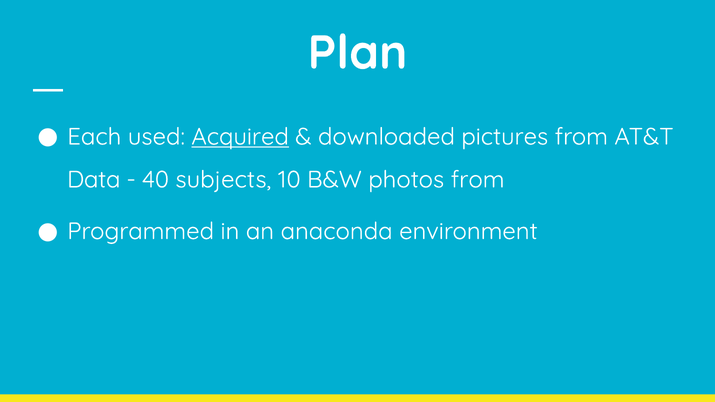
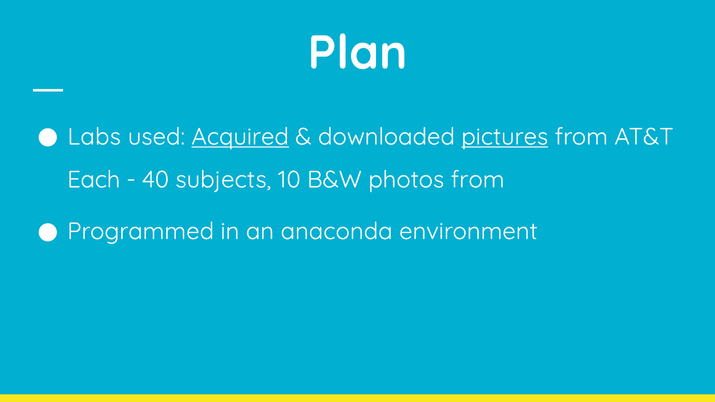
Each: Each -> Labs (94, 137)
pictures underline: none -> present (505, 137)
Data: Data -> Each (94, 180)
